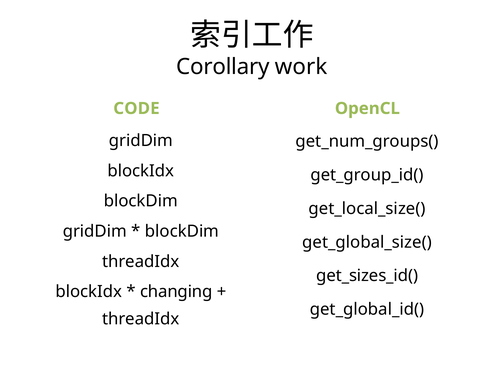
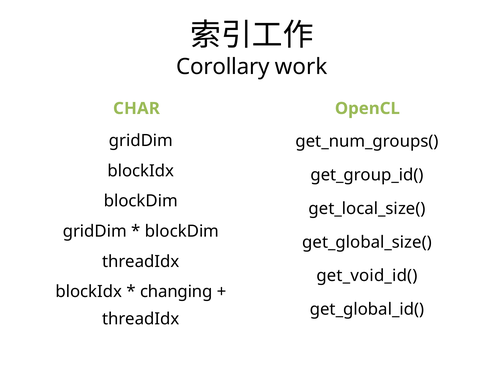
CODE: CODE -> CHAR (136, 108)
get_sizes_id(: get_sizes_id( -> get_void_id( (367, 276)
